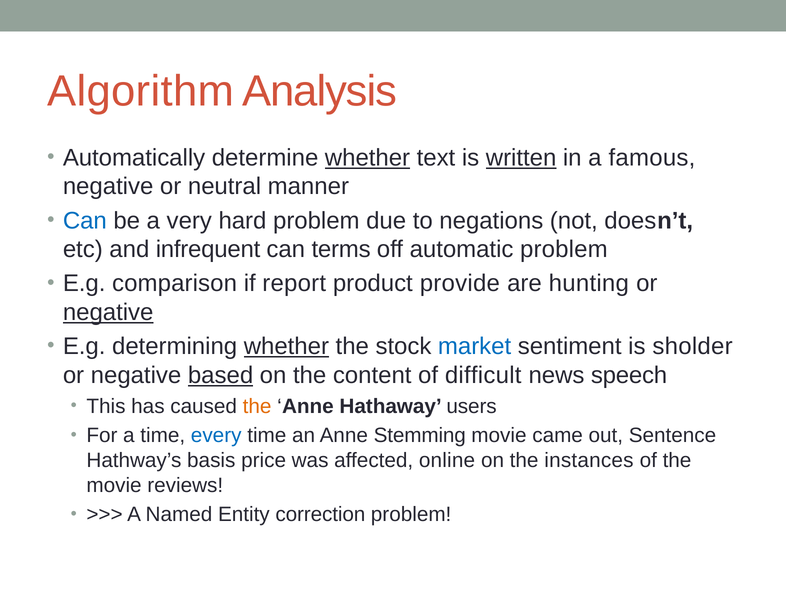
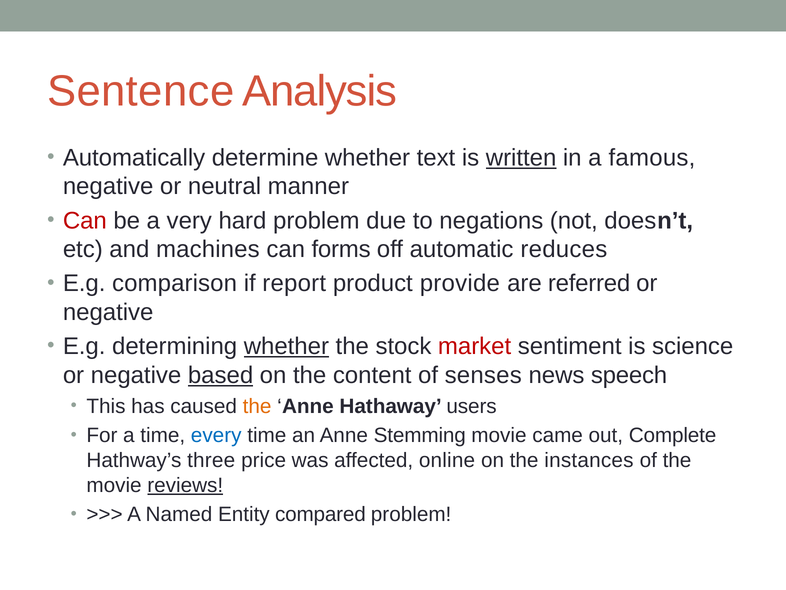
Algorithm: Algorithm -> Sentence (141, 91)
whether underline: present -> none (367, 158)
Can colour: blue -> red (85, 220)
infrequent: infrequent -> machines (208, 249)
terms: terms -> forms (341, 249)
automatic problem: problem -> reduces (564, 249)
hunting: hunting -> referred (589, 283)
negative underline: present -> none (108, 312)
market colour: blue -> red (475, 346)
sholder: sholder -> science (693, 346)
difficult: difficult -> senses (483, 375)
Sentence: Sentence -> Complete (673, 435)
basis: basis -> three (211, 460)
reviews underline: none -> present (185, 485)
correction: correction -> compared (320, 514)
